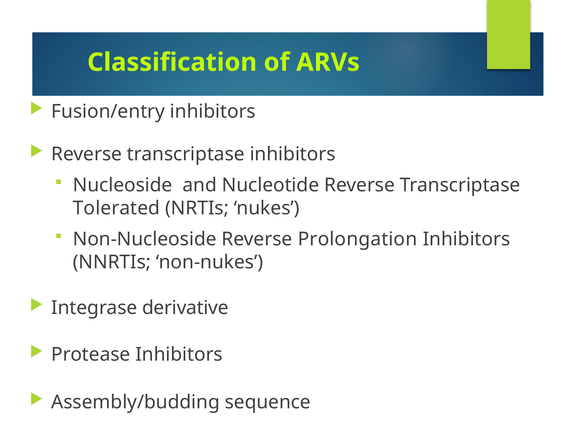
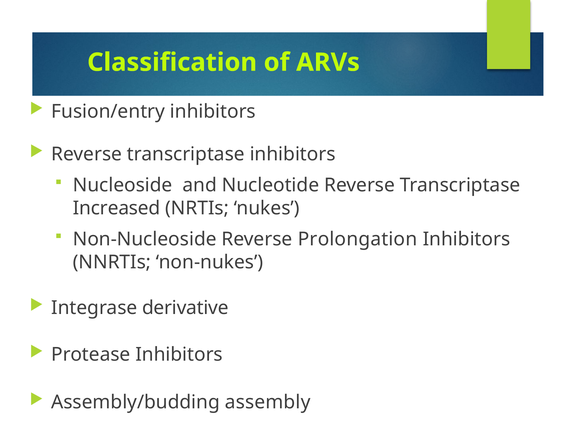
Tolerated: Tolerated -> Increased (117, 208)
sequence: sequence -> assembly (268, 402)
